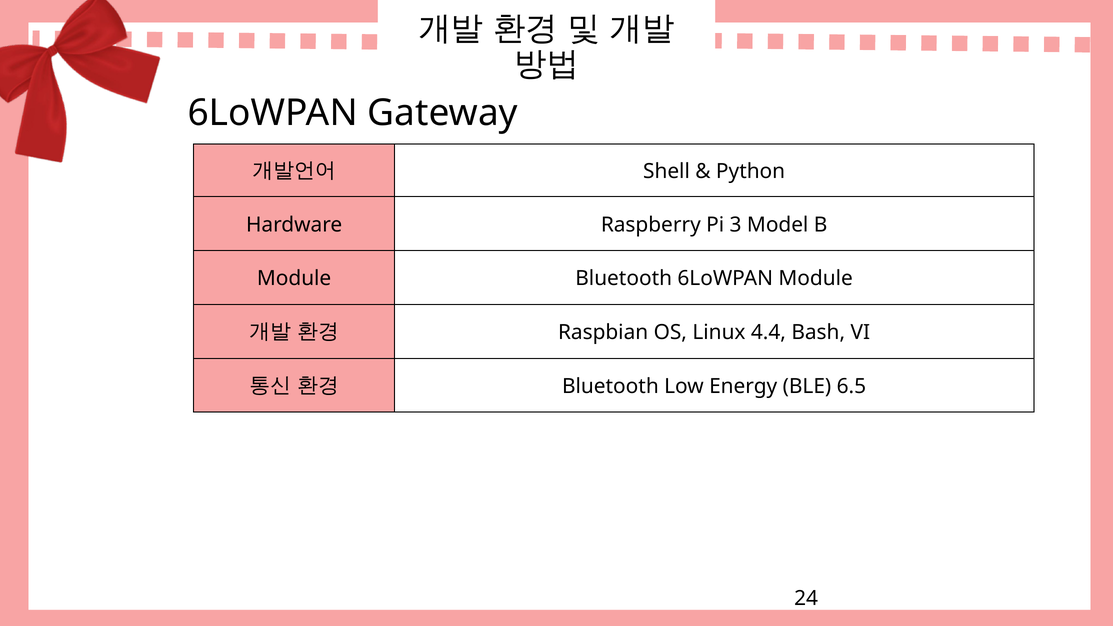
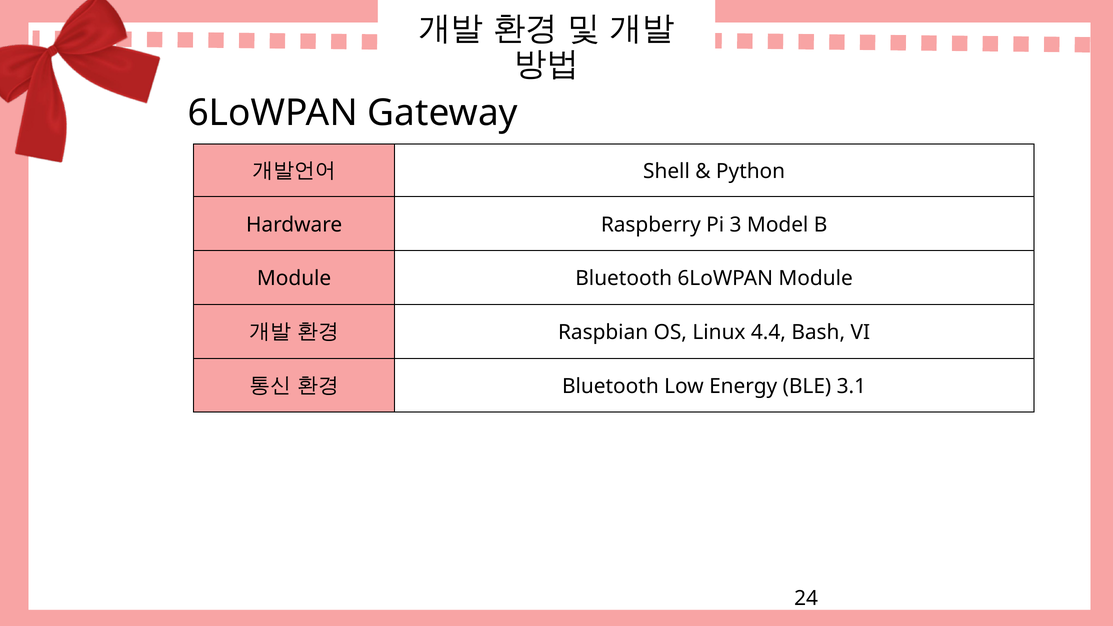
6.5: 6.5 -> 3.1 (851, 386)
